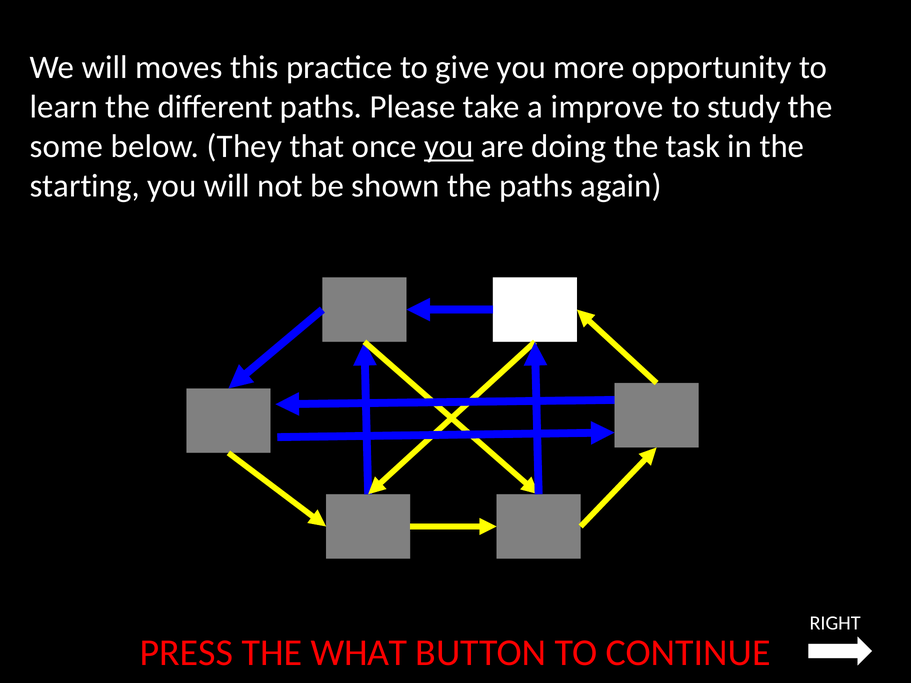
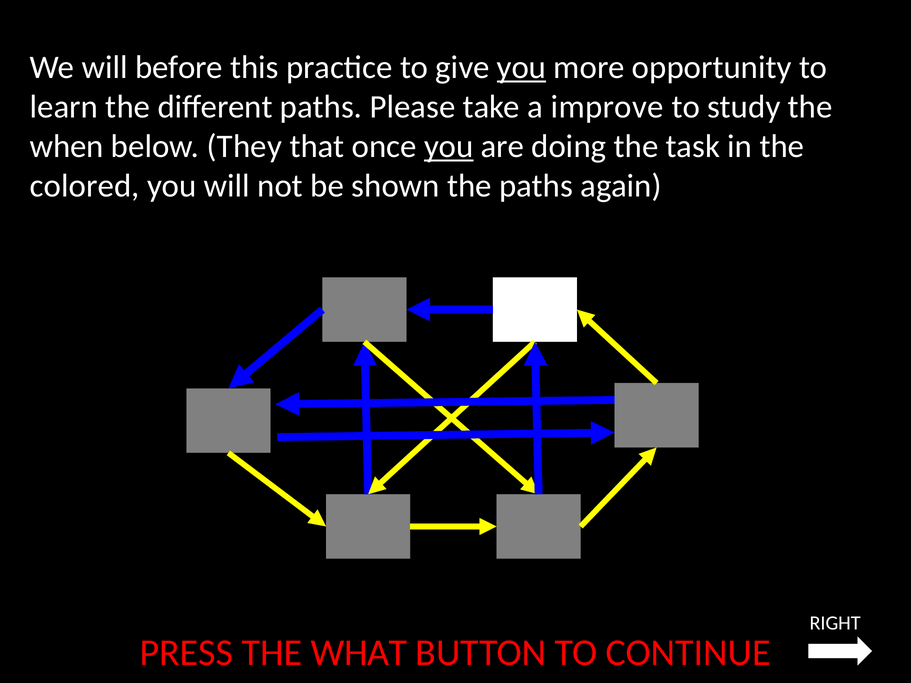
moves: moves -> before (179, 67)
you underline: none -> present (522, 67)
some: some -> when (67, 146)
starting: starting -> colored (85, 186)
